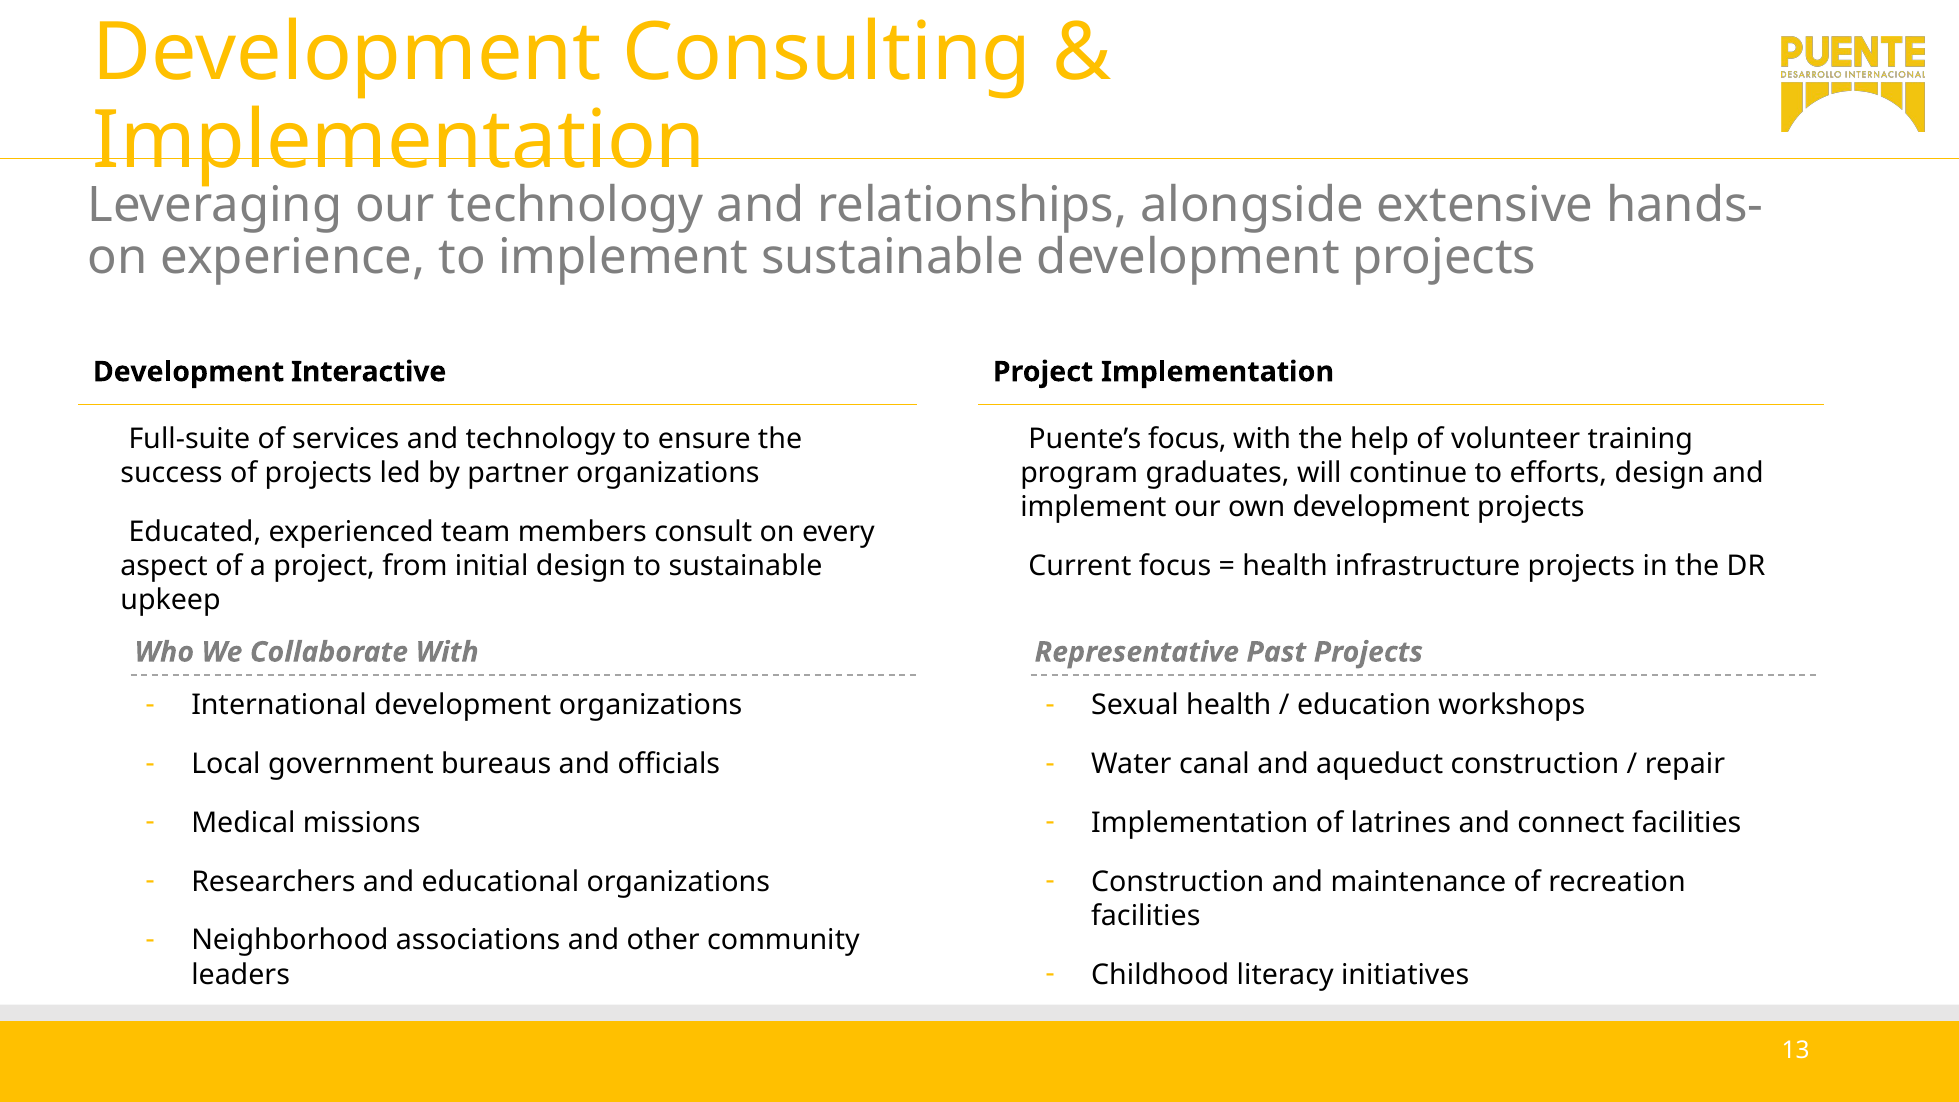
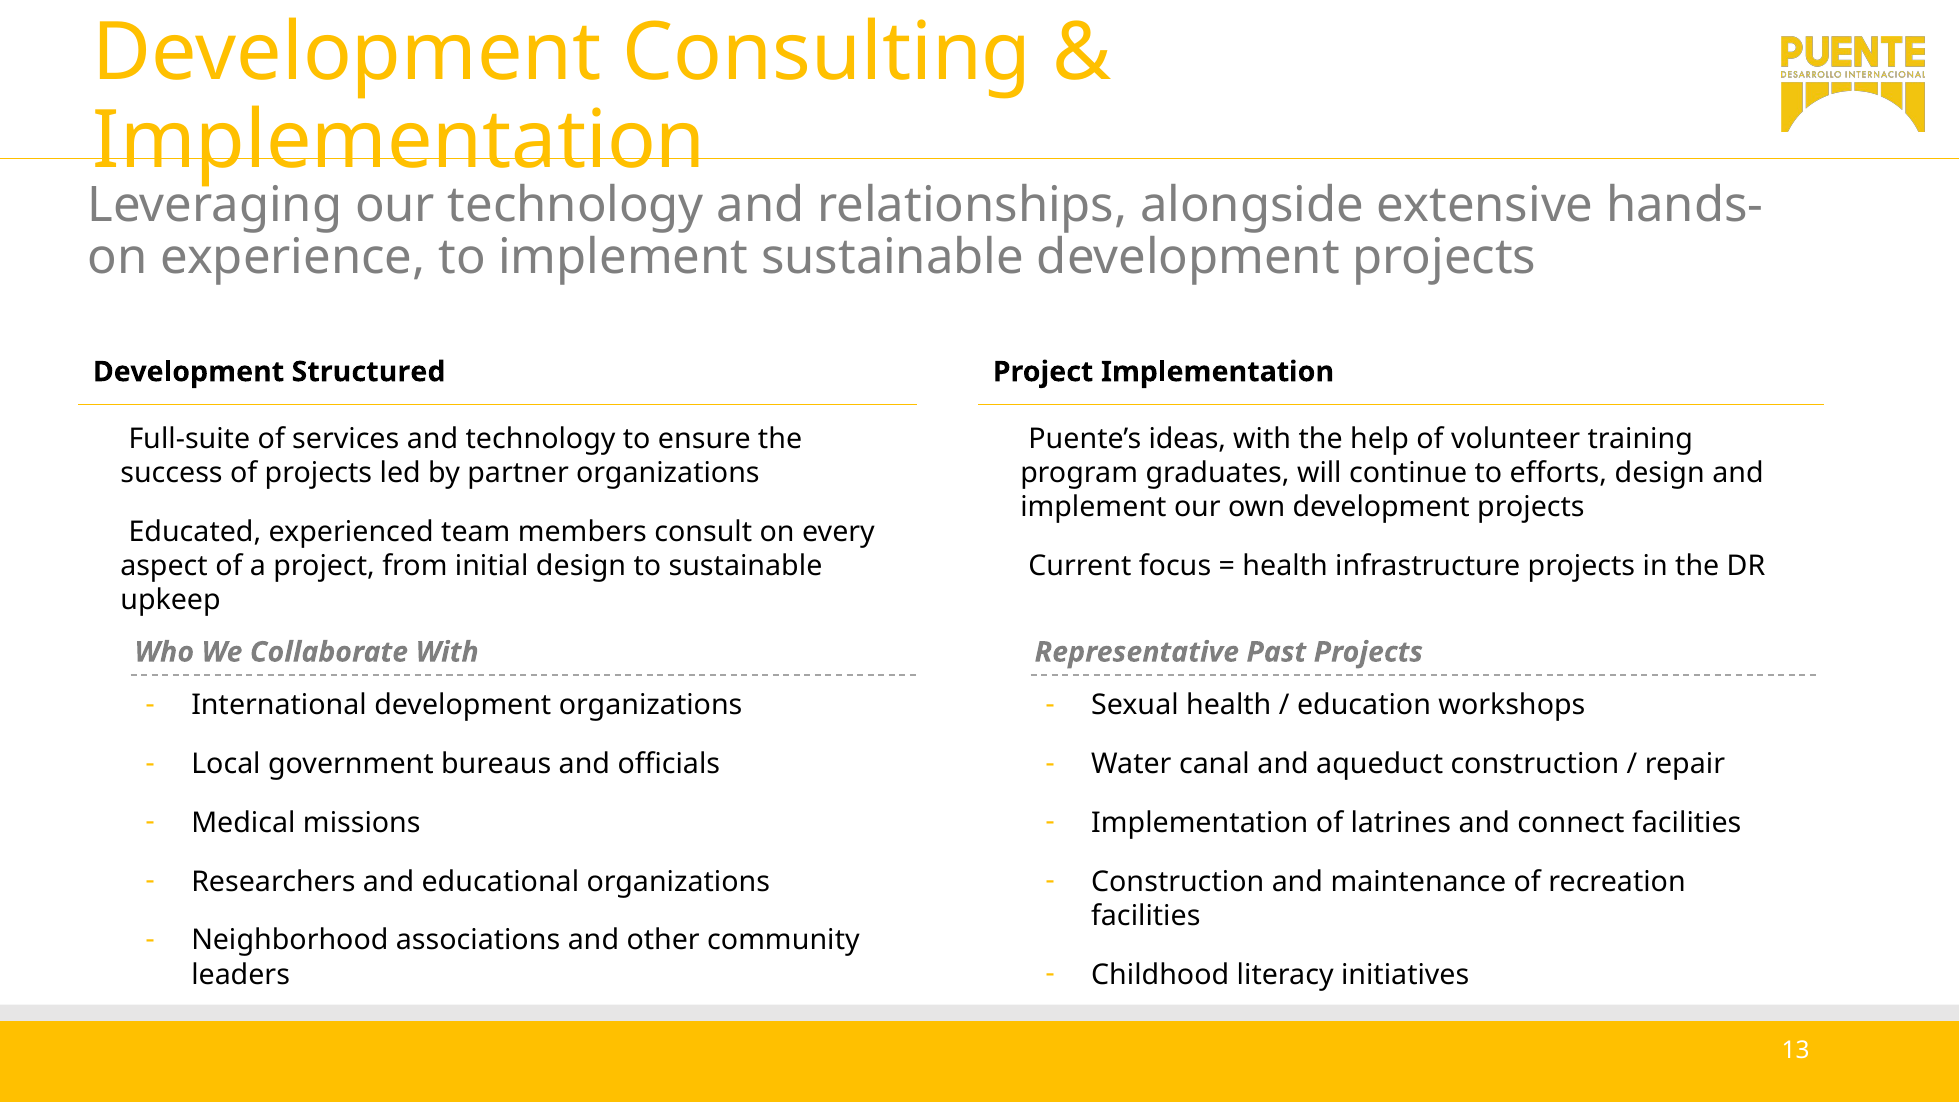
Interactive: Interactive -> Structured (369, 372)
focus: focus -> ideas (1187, 439)
